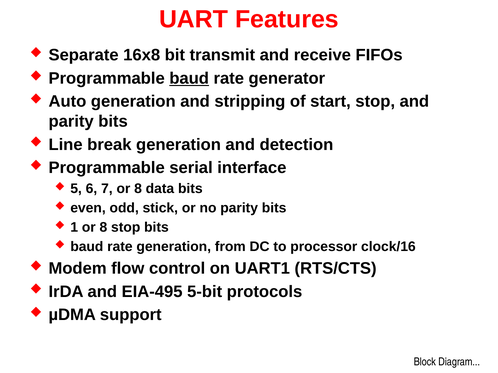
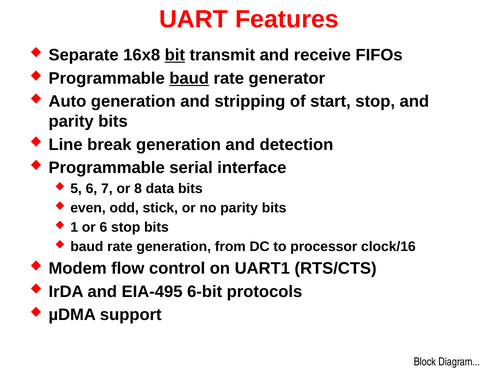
bit underline: none -> present (175, 55)
1 or 8: 8 -> 6 (103, 228)
5-bit: 5-bit -> 6-bit (205, 292)
